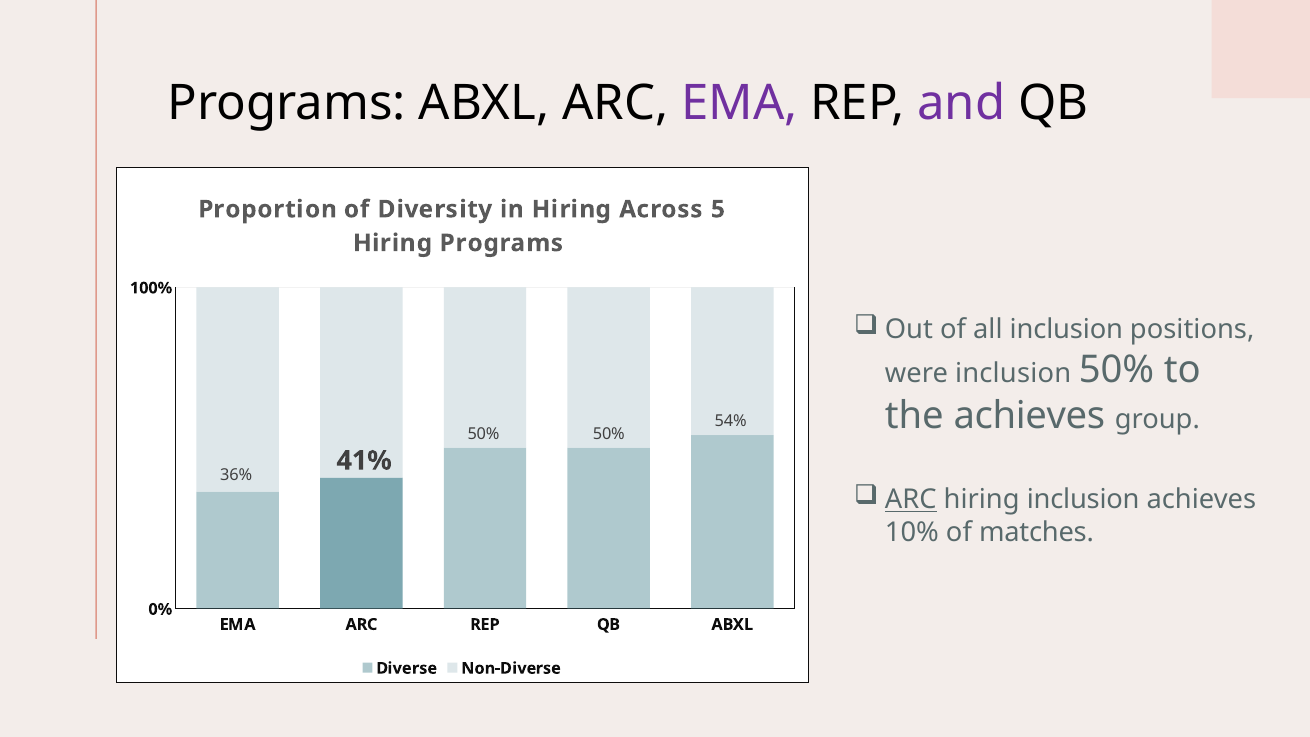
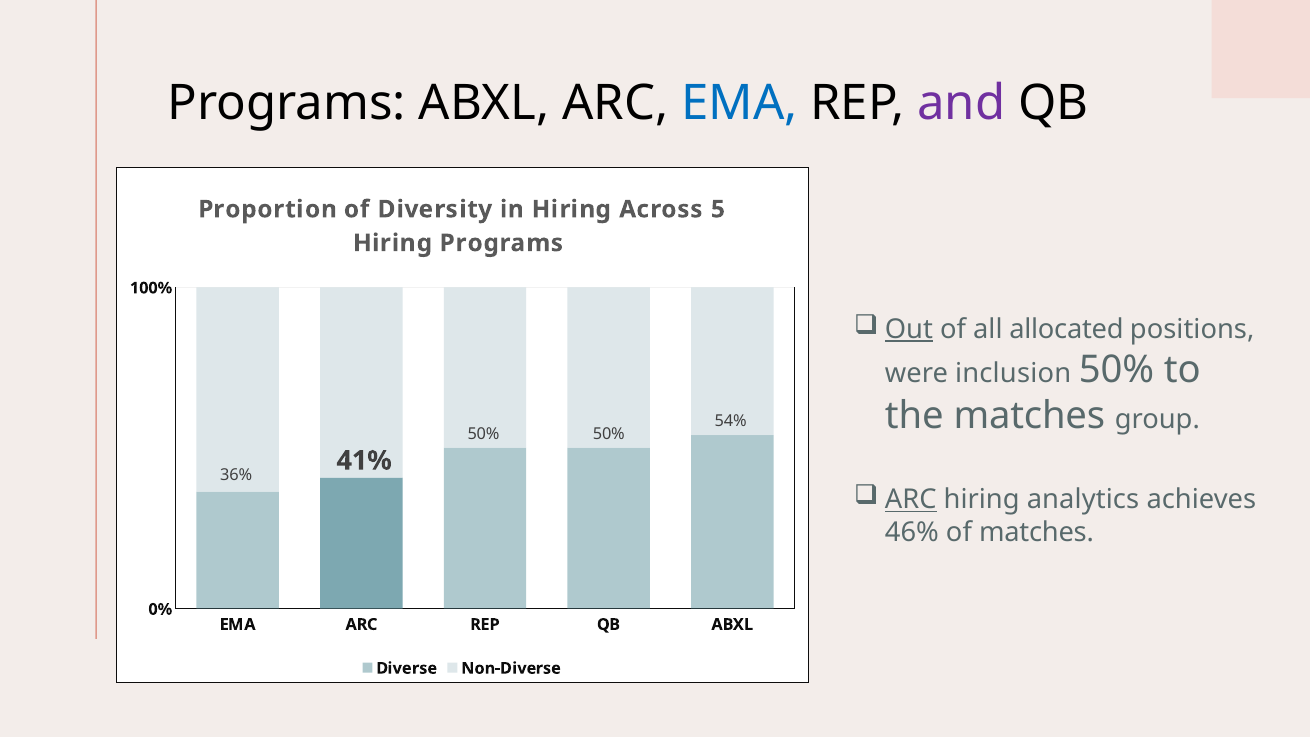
EMA colour: purple -> blue (739, 103)
Out underline: none -> present (909, 329)
all inclusion: inclusion -> allocated (1066, 329)
the achieves: achieves -> matches (1029, 415)
hiring inclusion: inclusion -> analytics (1083, 500)
10%: 10% -> 46% (912, 533)
